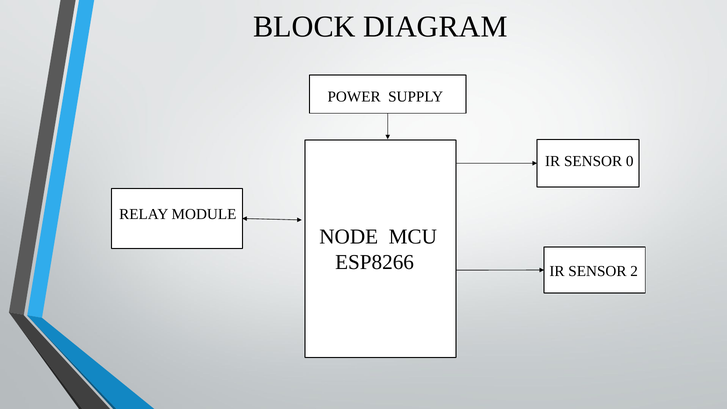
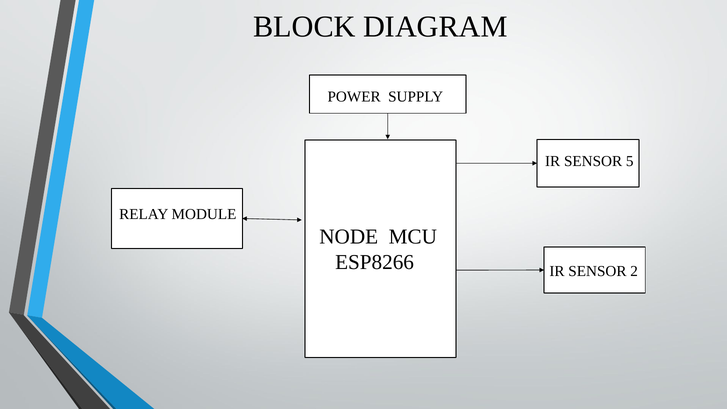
0: 0 -> 5 (630, 161)
